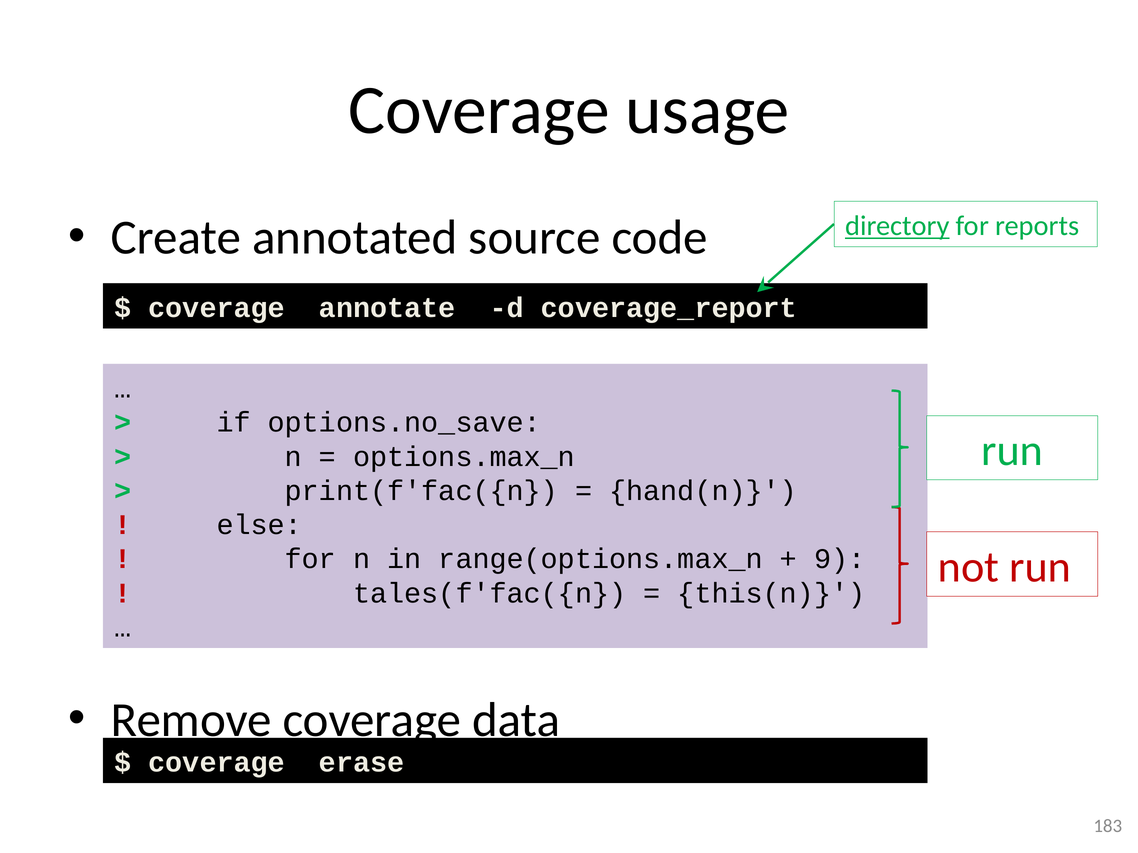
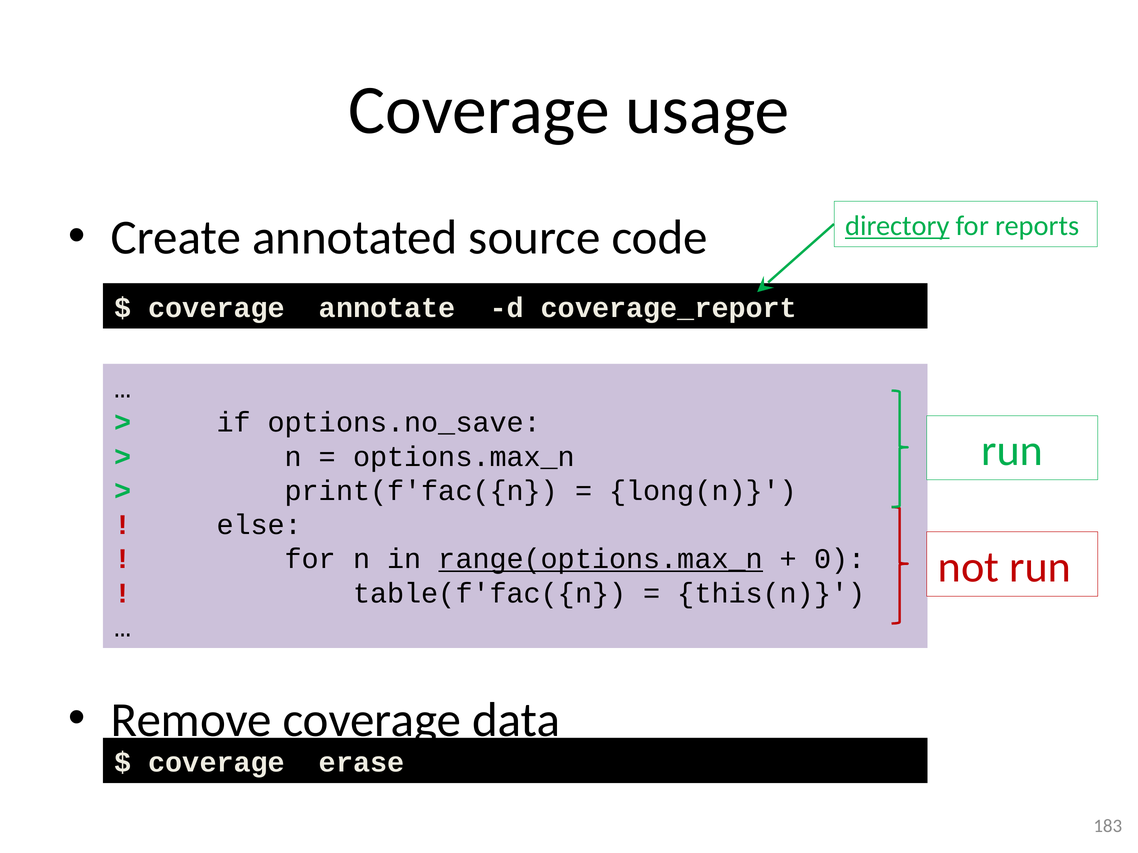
hand(n: hand(n -> long(n (703, 491)
range(options.max_n underline: none -> present (601, 559)
9: 9 -> 0 (840, 559)
tales(f'fac({n: tales(f'fac({n -> table(f'fac({n (490, 593)
